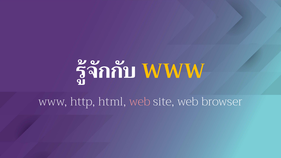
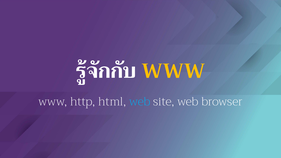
web colour: pink -> light blue (140, 102)
